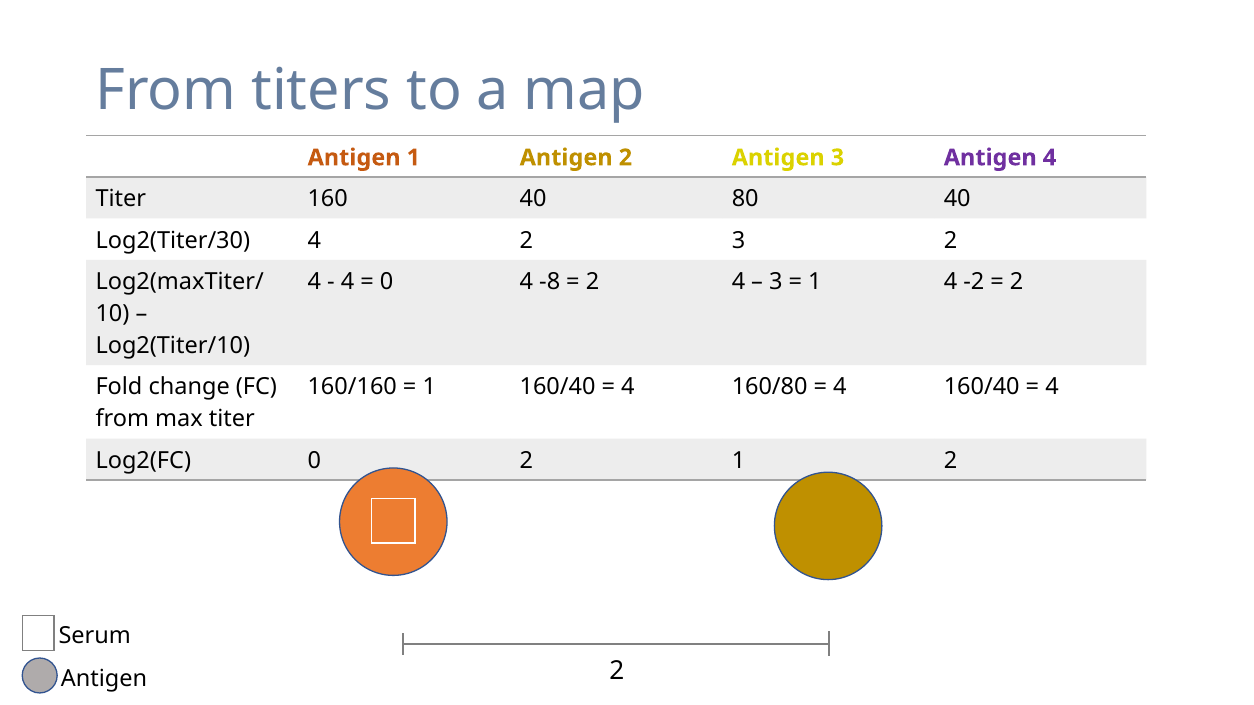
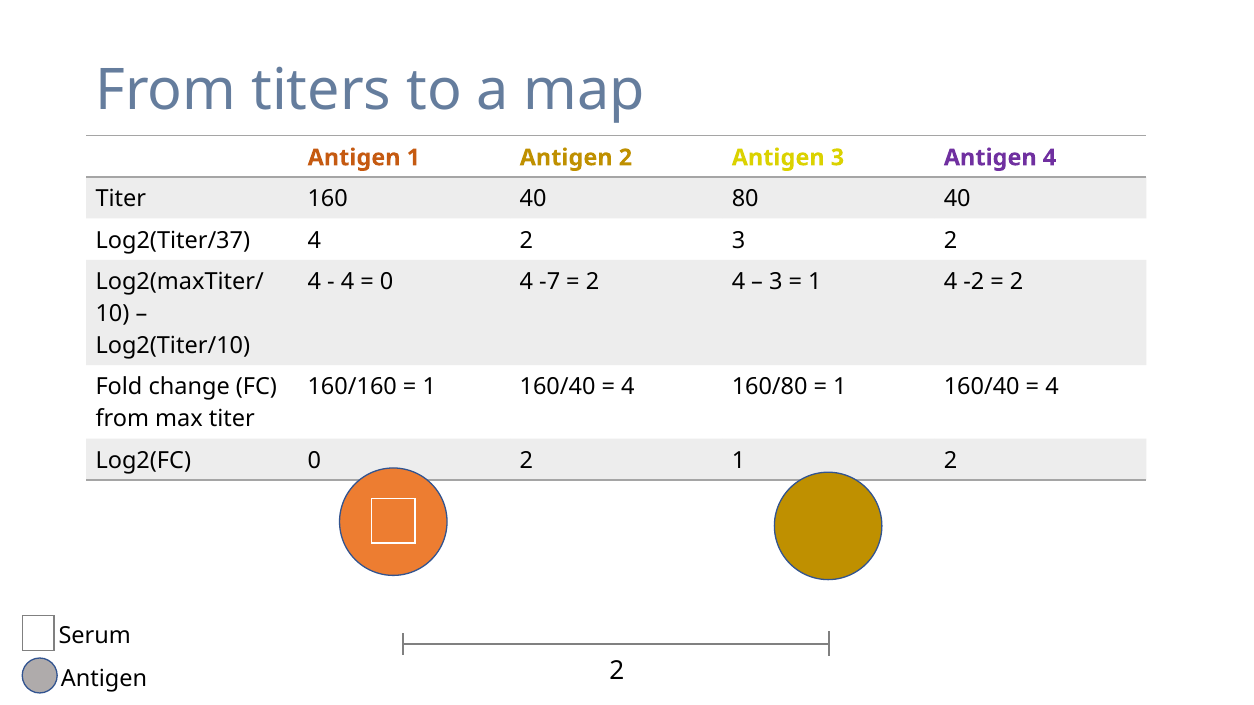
Log2(Titer/30: Log2(Titer/30 -> Log2(Titer/37 (173, 241)
-8: -8 -> -7 (550, 282)
4: 4 -> 1 (840, 387)
